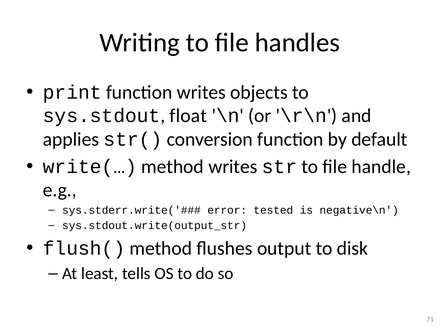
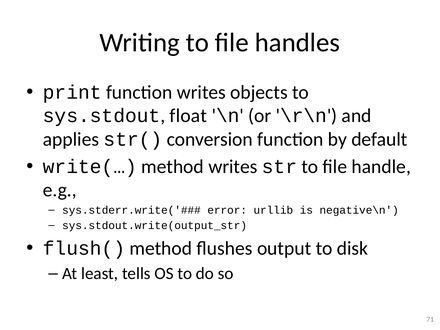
tested: tested -> urllib (273, 210)
